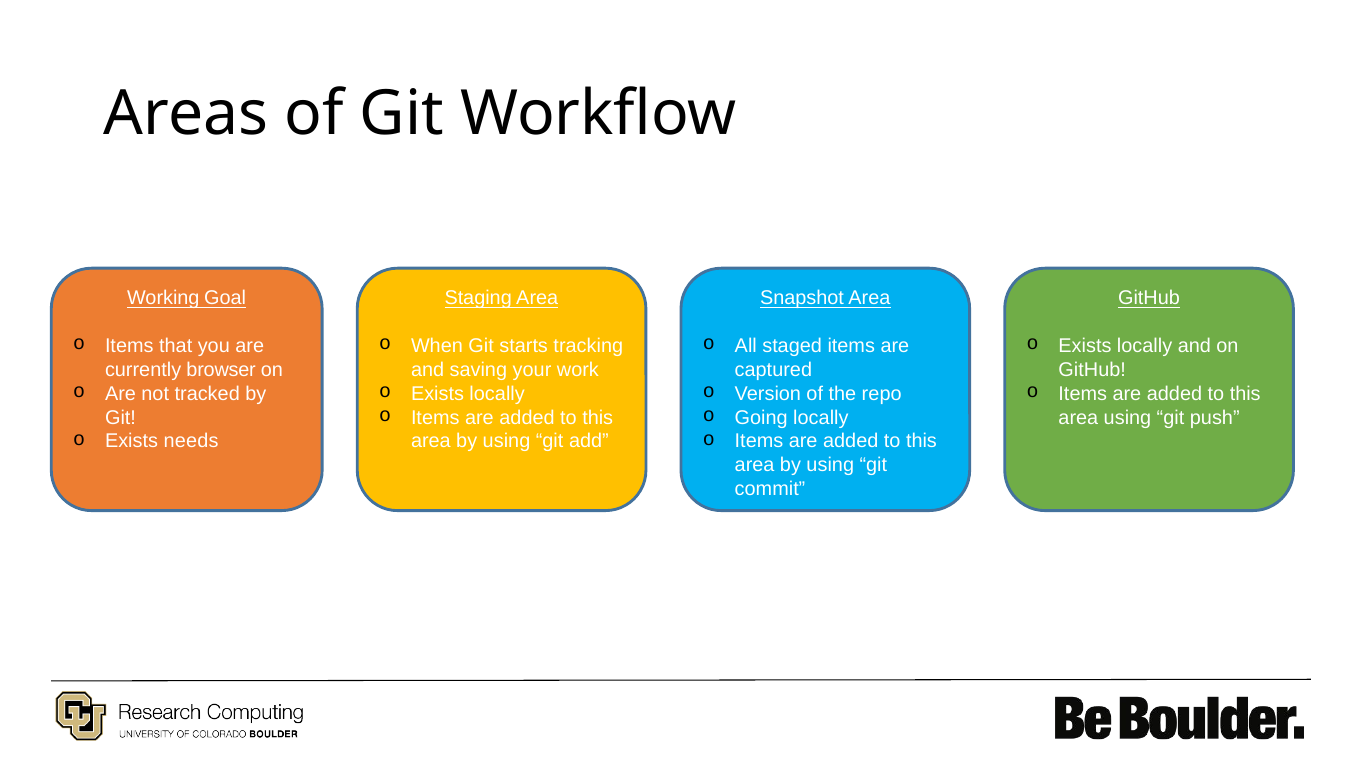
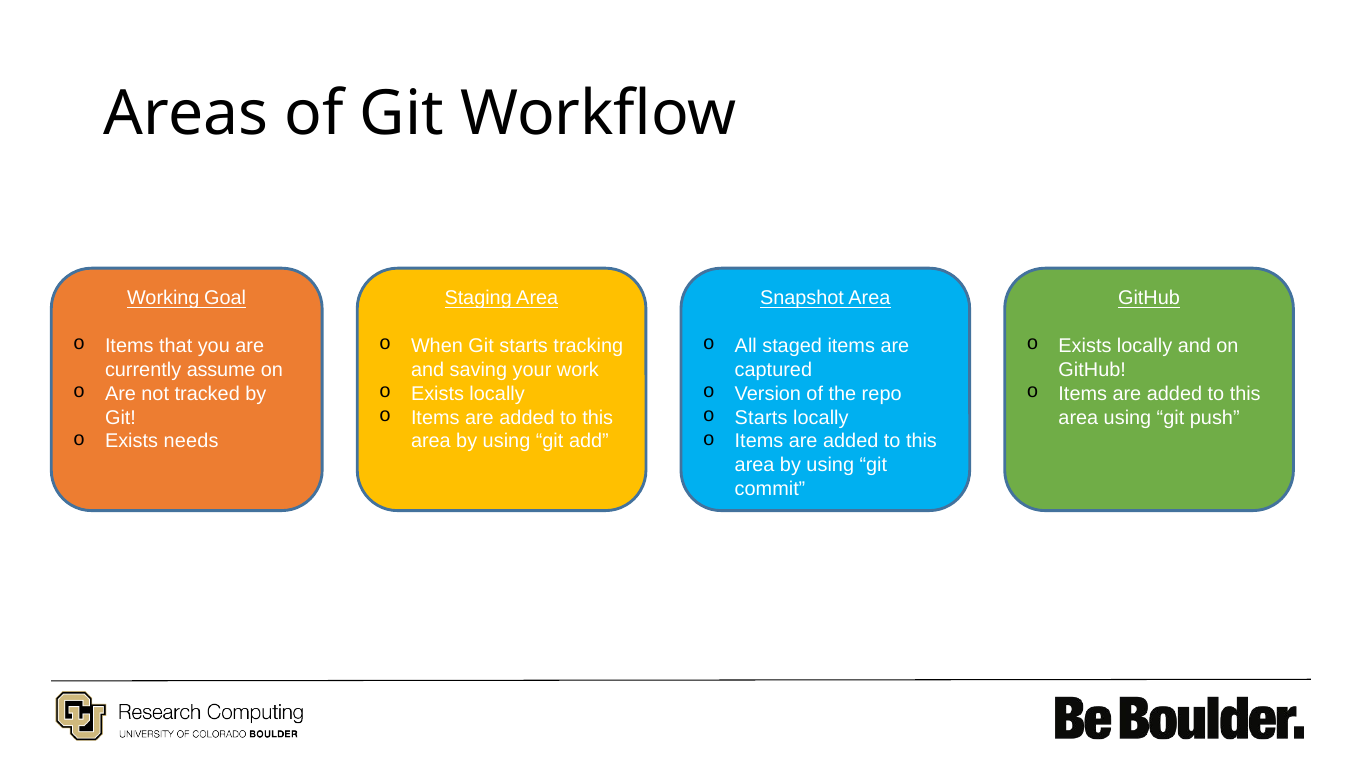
browser: browser -> assume (221, 370)
Going: Going -> Starts (761, 418)
